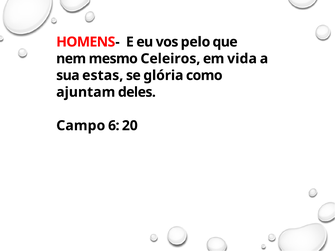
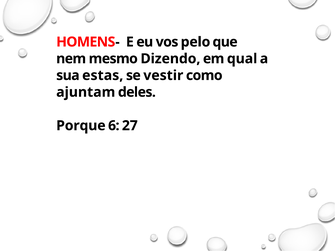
Celeiros: Celeiros -> Dizendo (170, 59)
vida: vida -> qual (242, 59)
glória: glória -> vestir (163, 75)
Campo: Campo -> Porque (81, 126)
20: 20 -> 27 (130, 126)
